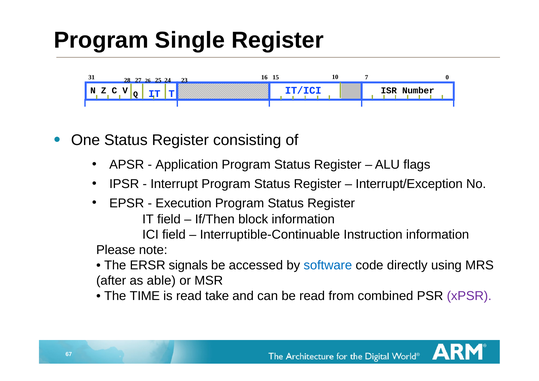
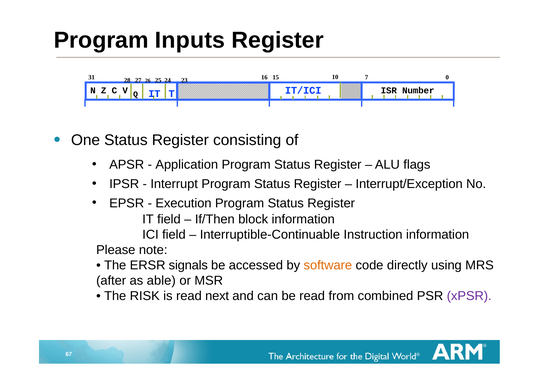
Single: Single -> Inputs (190, 40)
software colour: blue -> orange (328, 265)
TIME: TIME -> RISK (145, 296)
take: take -> next (217, 296)
